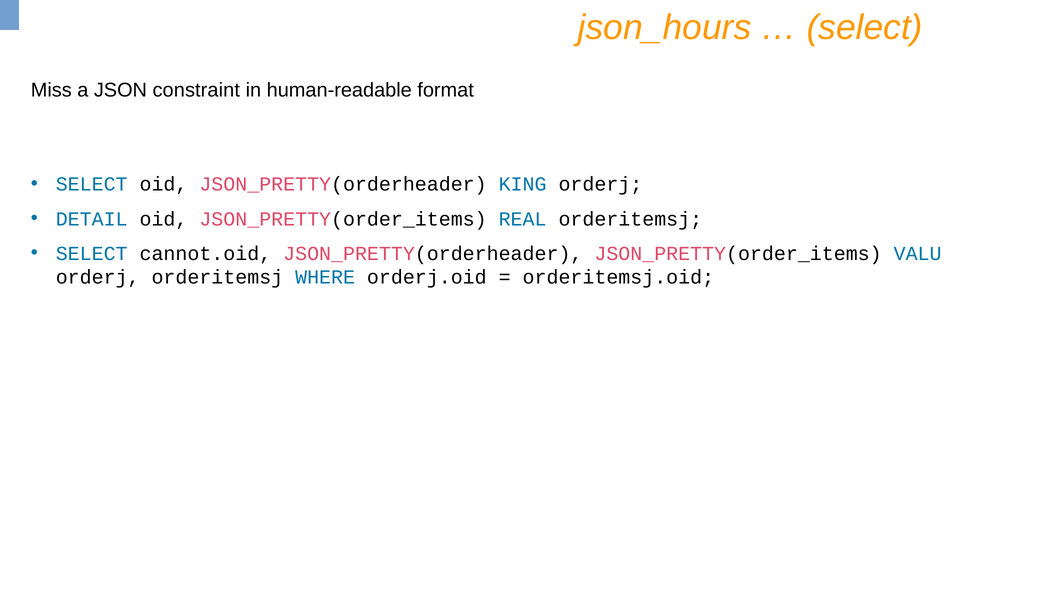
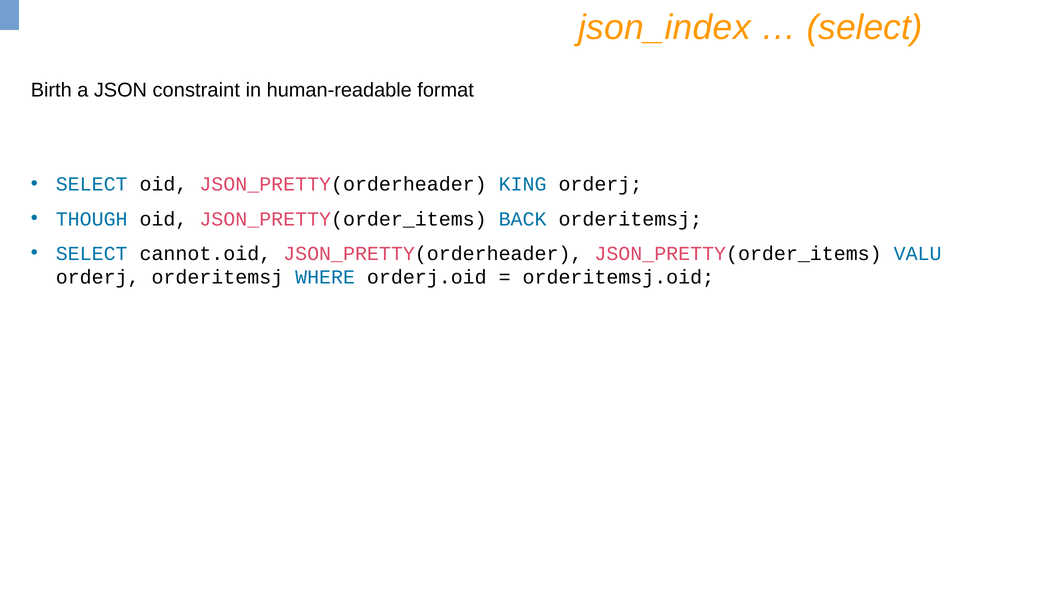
json_hours: json_hours -> json_index (664, 28)
Miss: Miss -> Birth (51, 90)
DETAIL: DETAIL -> THOUGH (92, 219)
REAL: REAL -> BACK (523, 219)
